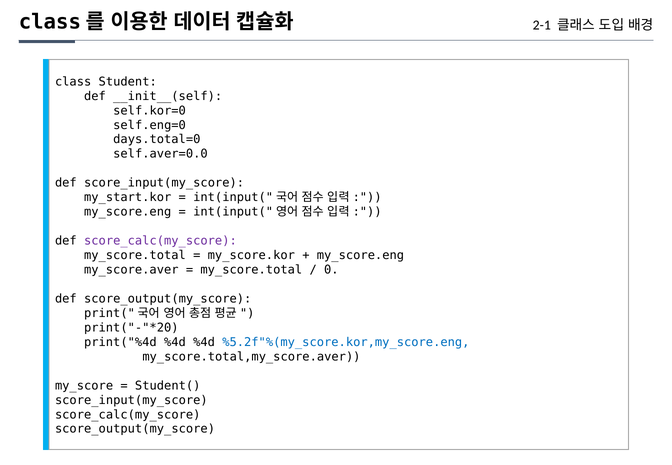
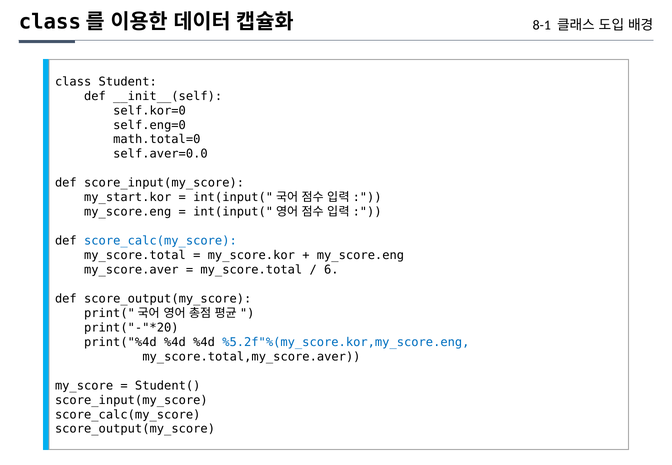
2-1: 2-1 -> 8-1 (542, 25)
days.total=0: days.total=0 -> math.total=0 (157, 140)
score_calc(my_score colour: purple -> blue (160, 241)
0: 0 -> 6 (331, 270)
